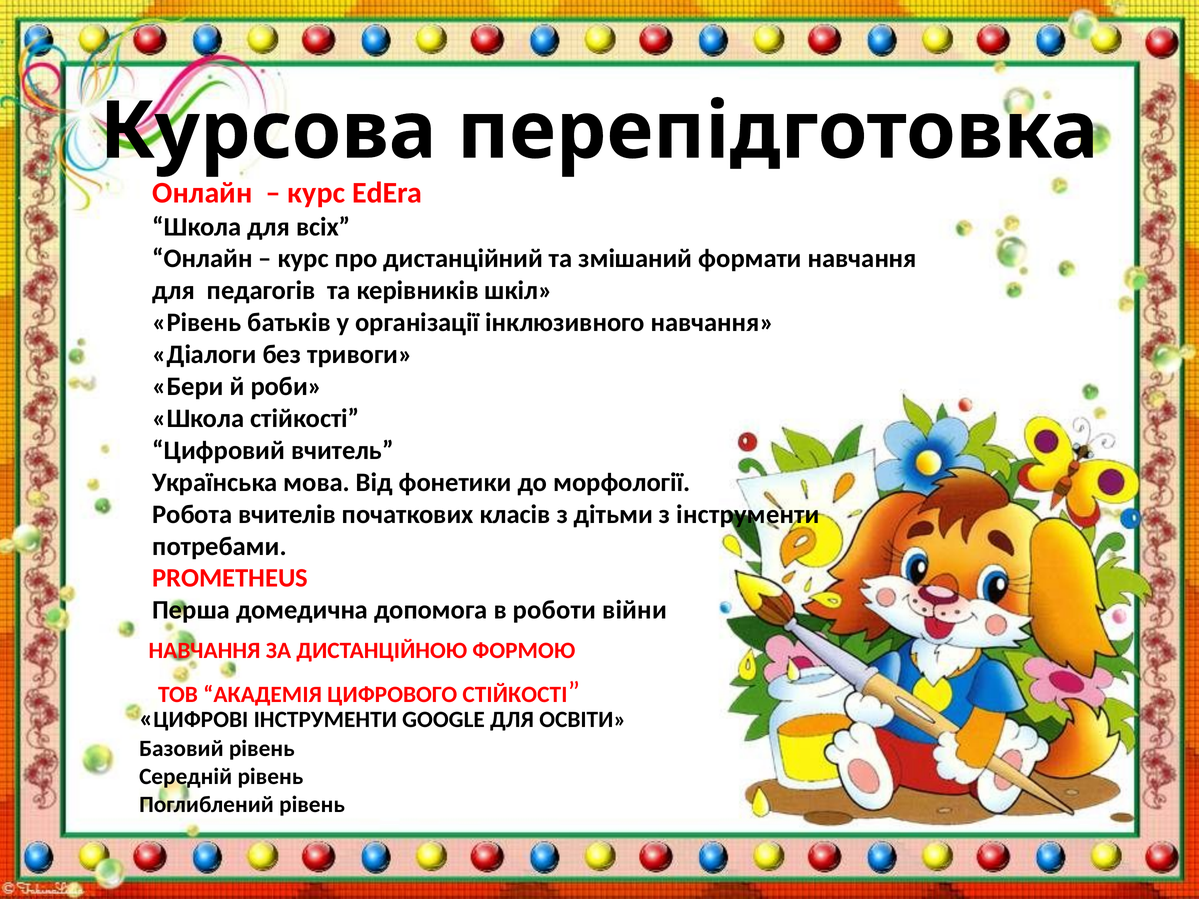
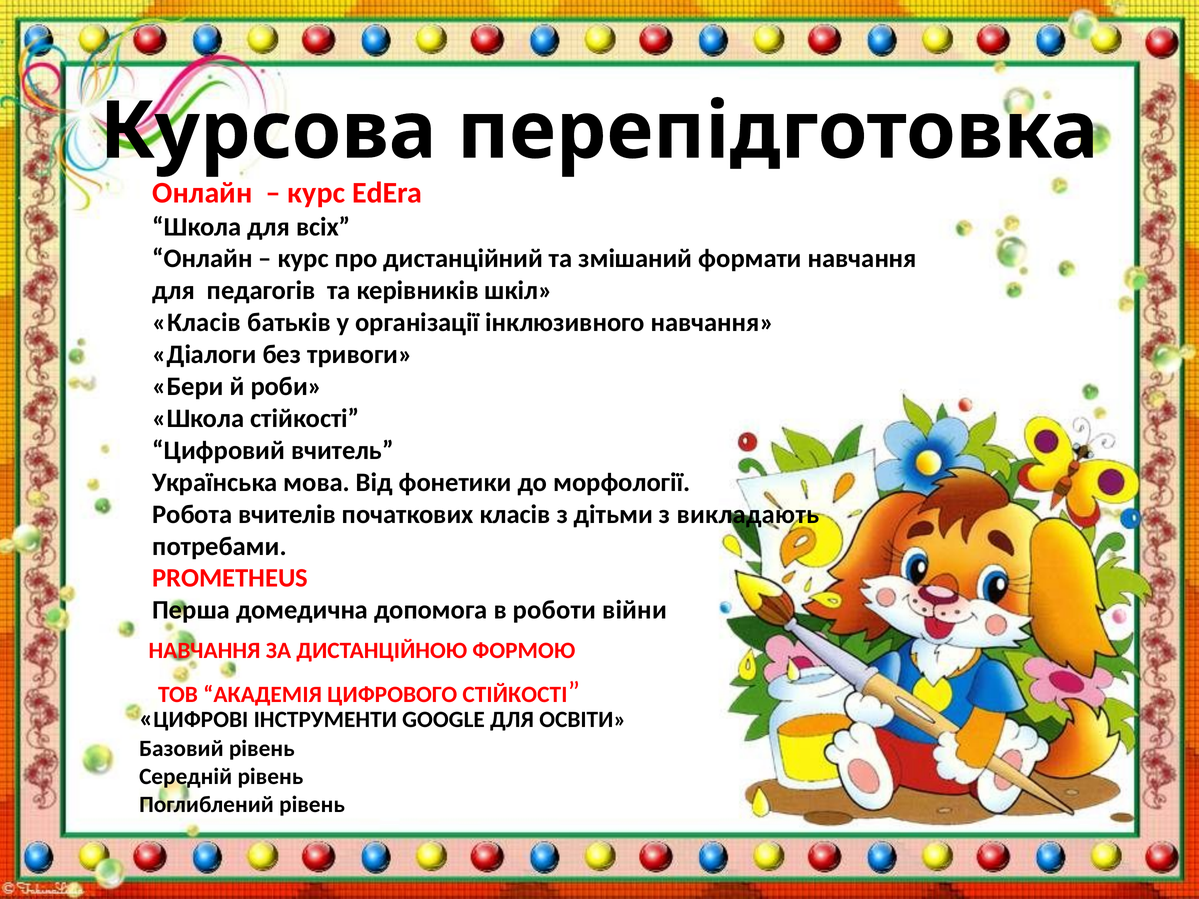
Рівень: Рівень -> Класів (197, 323)
з інструменти: інструменти -> викладають (748, 514)
